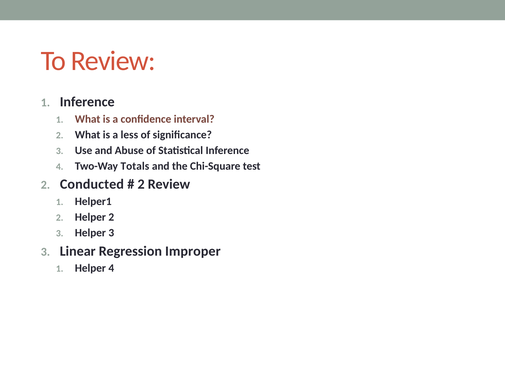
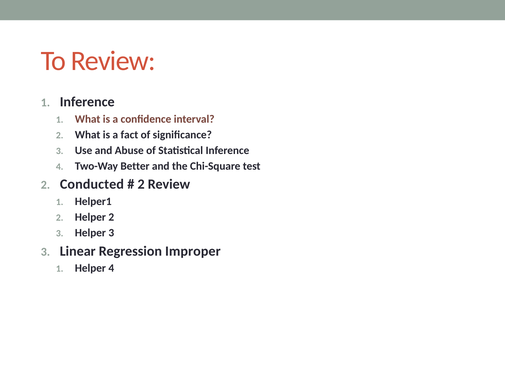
less: less -> fact (129, 135)
Totals: Totals -> Better (135, 166)
